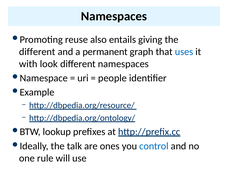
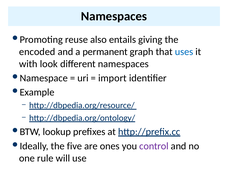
different: different -> encoded (37, 52)
people: people -> import (112, 78)
talk: talk -> five (74, 146)
control colour: blue -> purple (154, 146)
